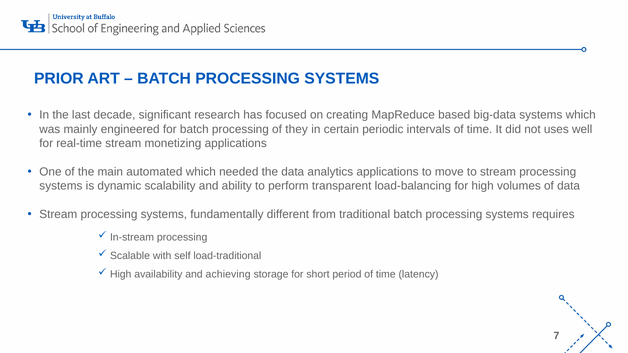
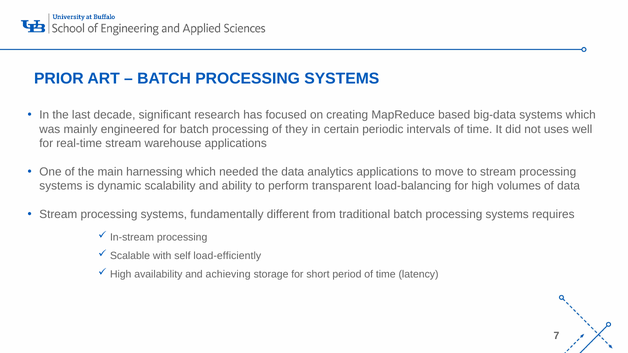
monetizing: monetizing -> warehouse (173, 143)
automated: automated -> harnessing (155, 172)
load-traditional: load-traditional -> load-efficiently (227, 256)
